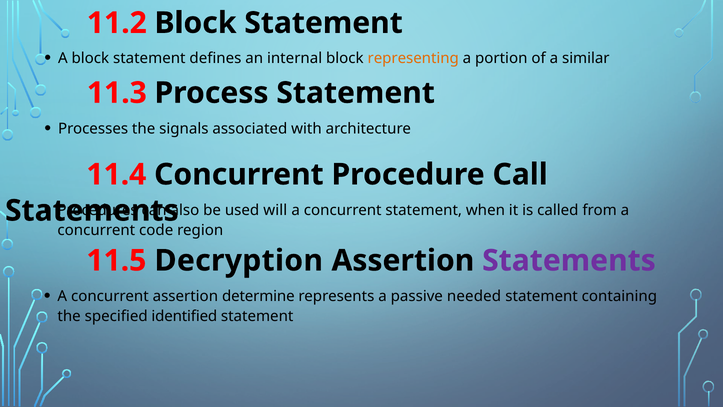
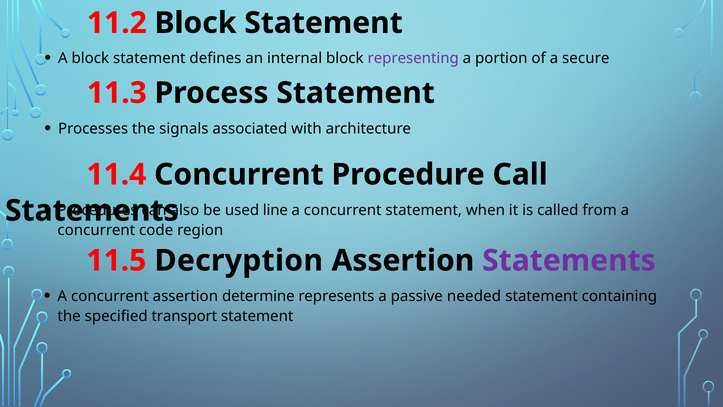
representing colour: orange -> purple (413, 58)
similar: similar -> secure (586, 58)
will: will -> line (275, 210)
identified: identified -> transport (184, 316)
